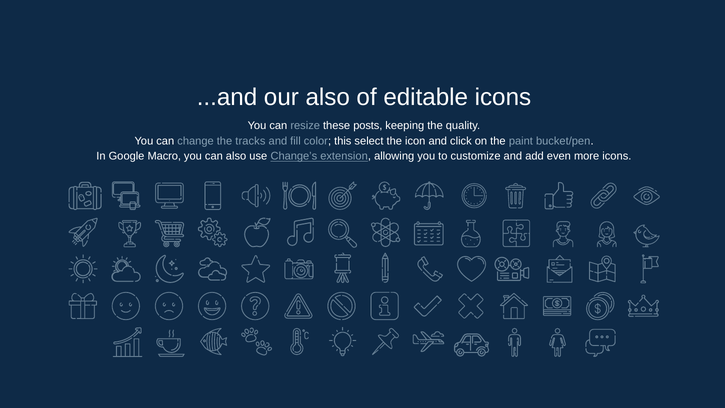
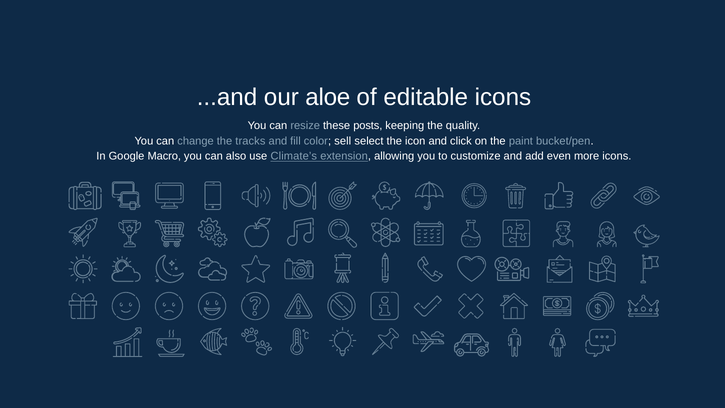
our also: also -> aloe (328, 97)
this: this -> sell (343, 141)
Change’s: Change’s -> Climate’s (294, 156)
